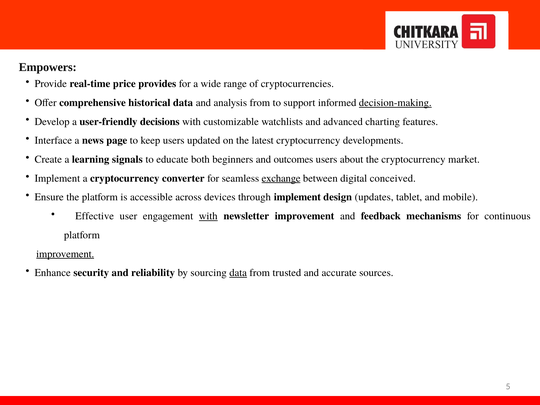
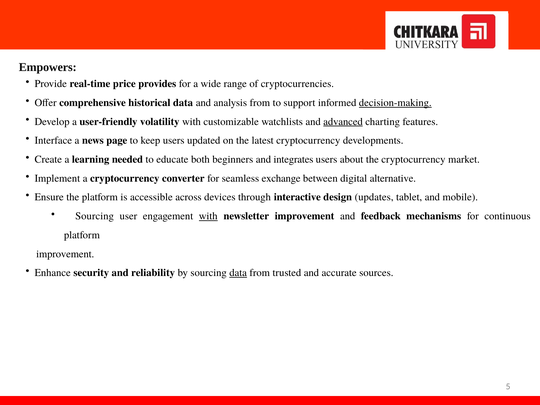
decisions: decisions -> volatility (160, 122)
advanced underline: none -> present (343, 122)
signals: signals -> needed (127, 159)
outcomes: outcomes -> integrates (293, 159)
exchange underline: present -> none (281, 178)
conceived: conceived -> alternative (393, 178)
through implement: implement -> interactive (297, 197)
Effective: Effective -> Sourcing (95, 216)
improvement underline: present -> none (65, 254)
